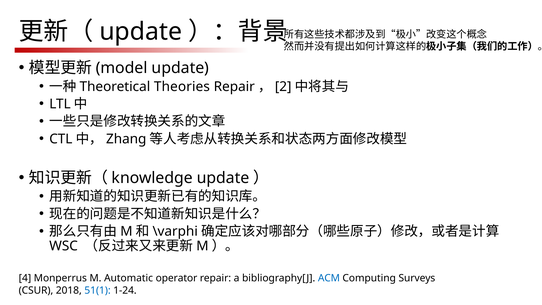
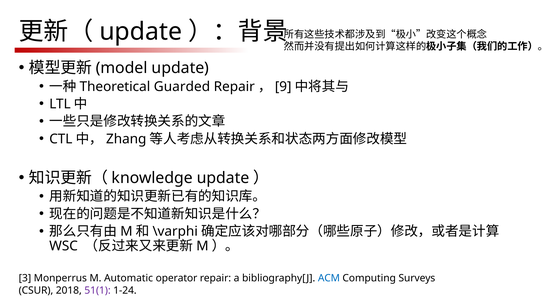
Theories: Theories -> Guarded (182, 86)
2: 2 -> 9 (283, 86)
4: 4 -> 3 (25, 278)
51(1 colour: blue -> purple (98, 290)
